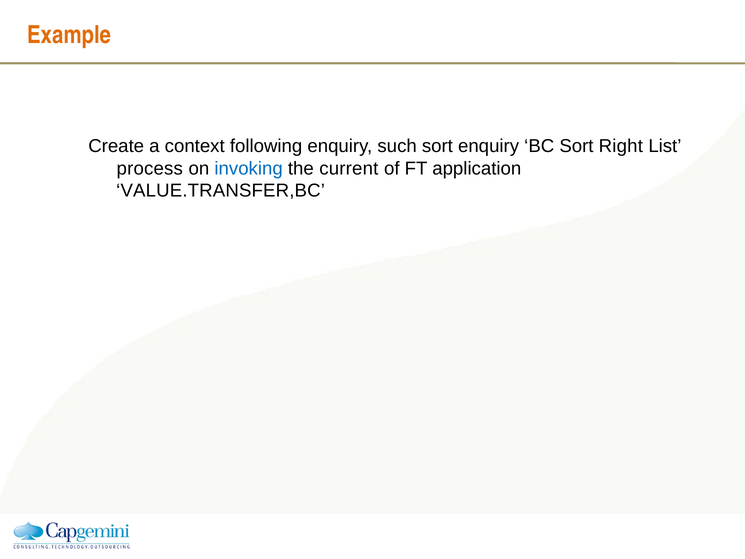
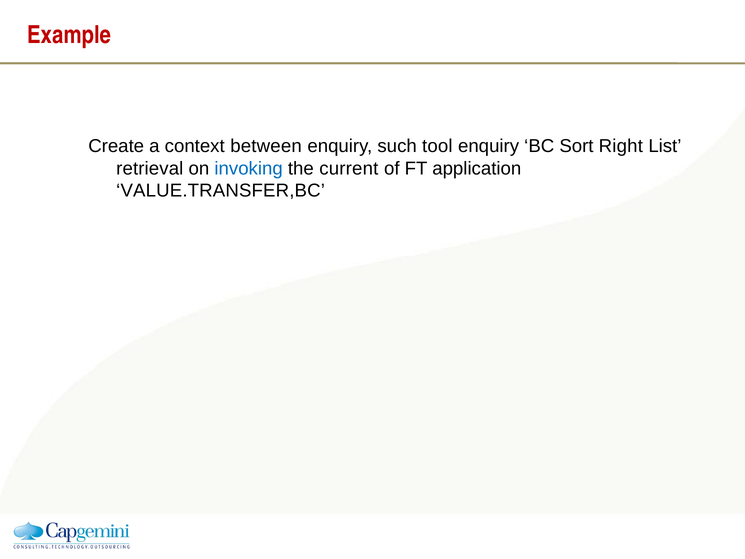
Example colour: orange -> red (69, 35)
following: following -> between (266, 146)
such sort: sort -> tool (437, 146)
process: process -> retrieval (150, 168)
